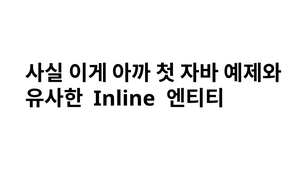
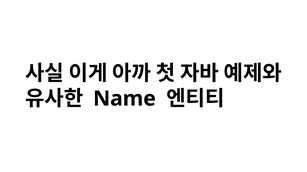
Inline: Inline -> Name (124, 99)
